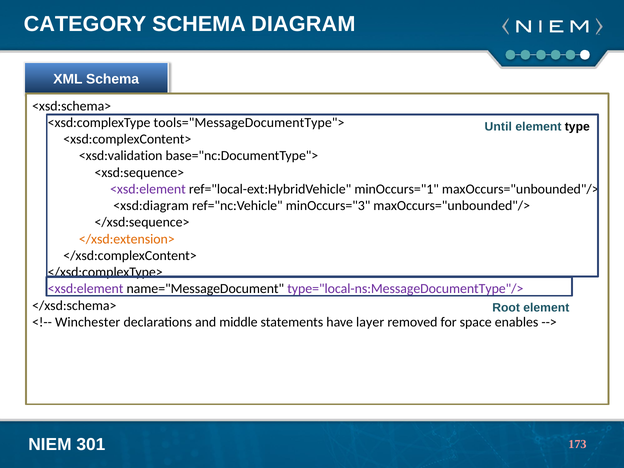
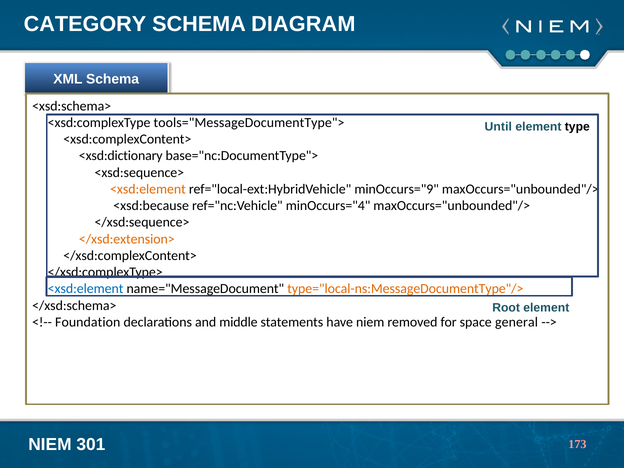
<xsd:validation: <xsd:validation -> <xsd:dictionary (121, 156)
<xsd:element colour: purple -> orange (148, 189)
minOccurs="1: minOccurs="1 -> minOccurs="9 (397, 189)
<xsd:diagram: <xsd:diagram -> <xsd:because (151, 206)
minOccurs="3: minOccurs="3 -> minOccurs="4 (328, 206)
<xsd:element colour: purple -> blue (86, 289)
type="local-ns:MessageDocumentType"/> colour: purple -> orange (405, 289)
Winchester: Winchester -> Foundation (88, 322)
have layer: layer -> niem (370, 322)
enables: enables -> general (517, 322)
